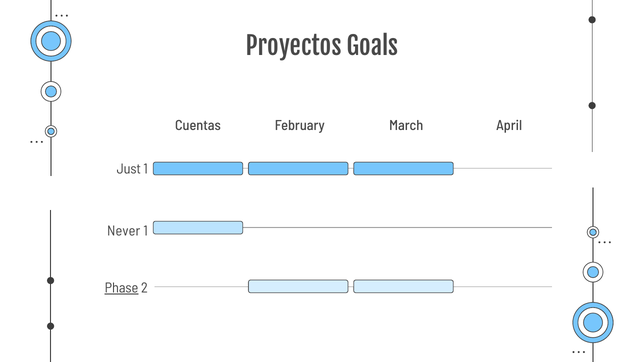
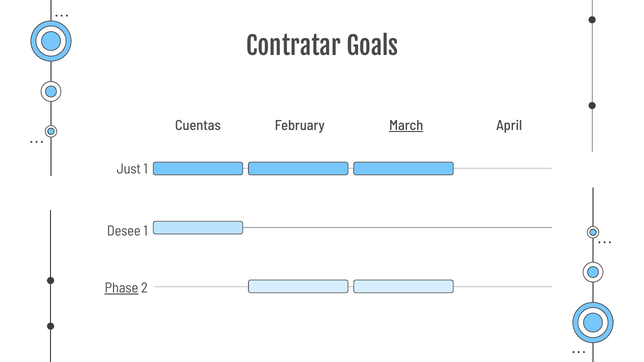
Proyectos: Proyectos -> Contratar (293, 47)
March underline: none -> present (406, 126)
Never: Never -> Desee (124, 231)
